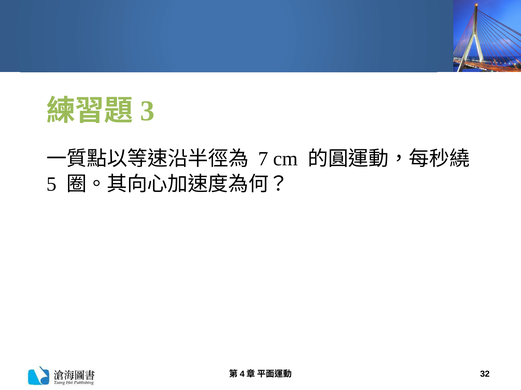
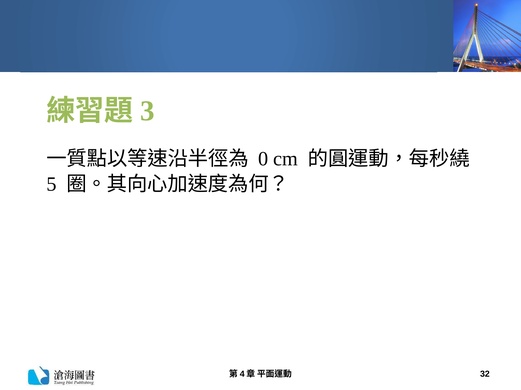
7: 7 -> 0 (263, 159)
